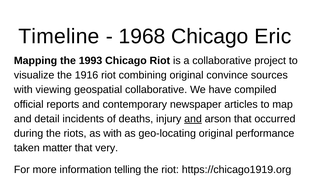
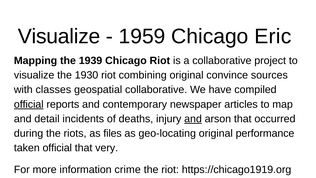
Timeline: Timeline -> Visualize (59, 36)
1968: 1968 -> 1959 (142, 36)
1993: 1993 -> 1939 (91, 61)
1916: 1916 -> 1930 (87, 75)
viewing: viewing -> classes (53, 90)
official underline: none -> present (29, 104)
as with: with -> files (113, 133)
taken matter: matter -> official (57, 148)
telling: telling -> crime (128, 169)
